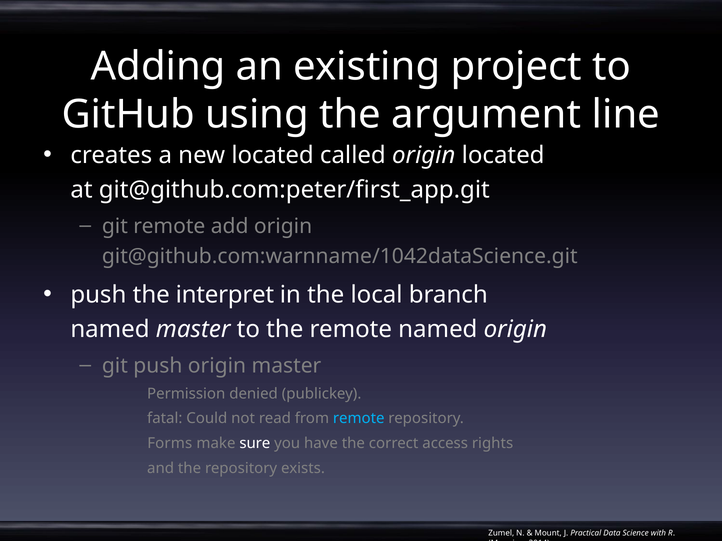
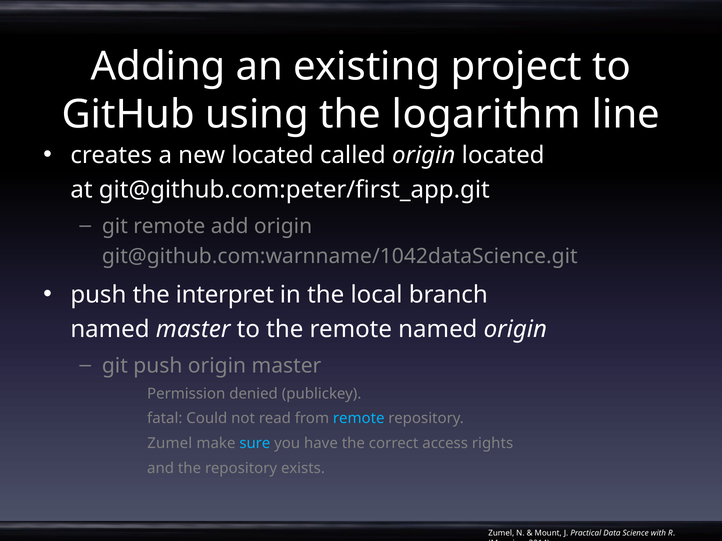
argument: argument -> logarithm (486, 115)
Forms: Forms -> Zumel (170, 444)
sure colour: white -> light blue (255, 444)
